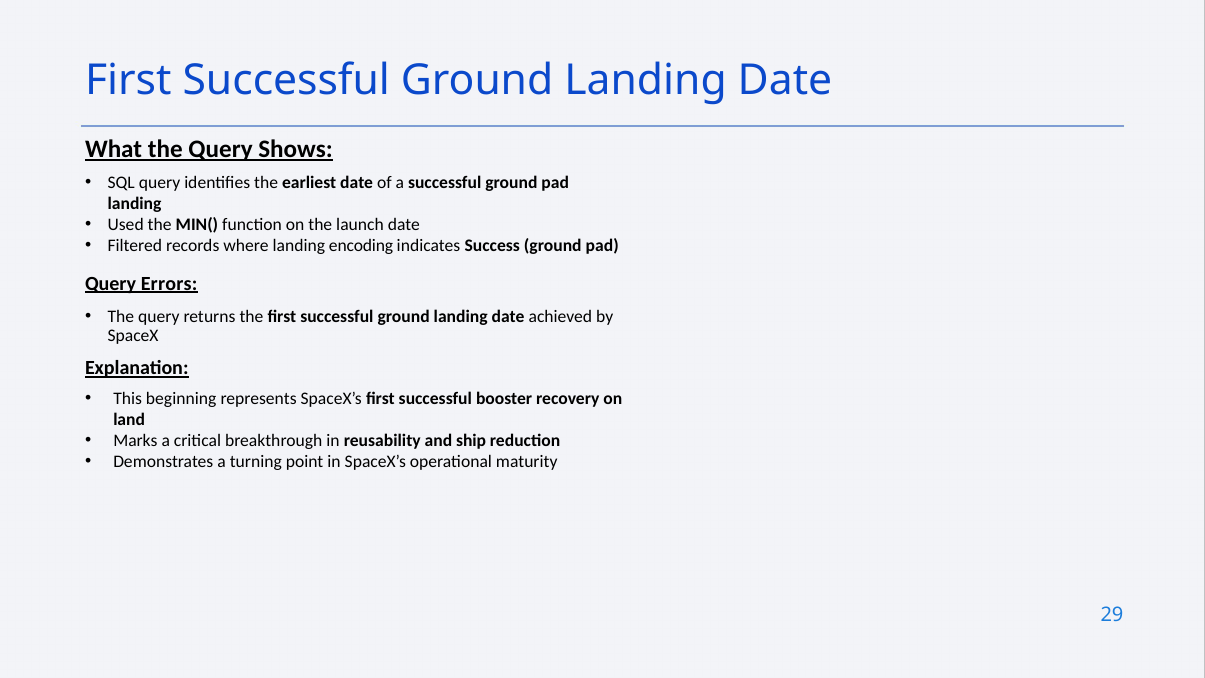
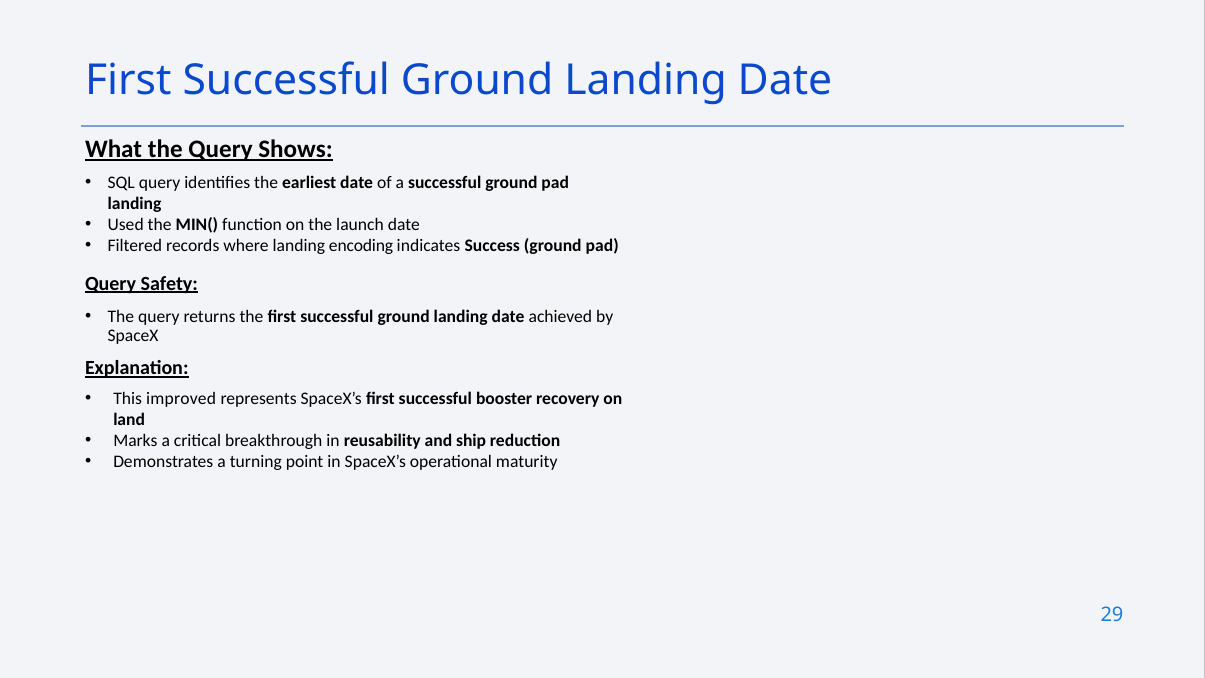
Errors: Errors -> Safety (169, 284)
beginning: beginning -> improved (181, 398)
